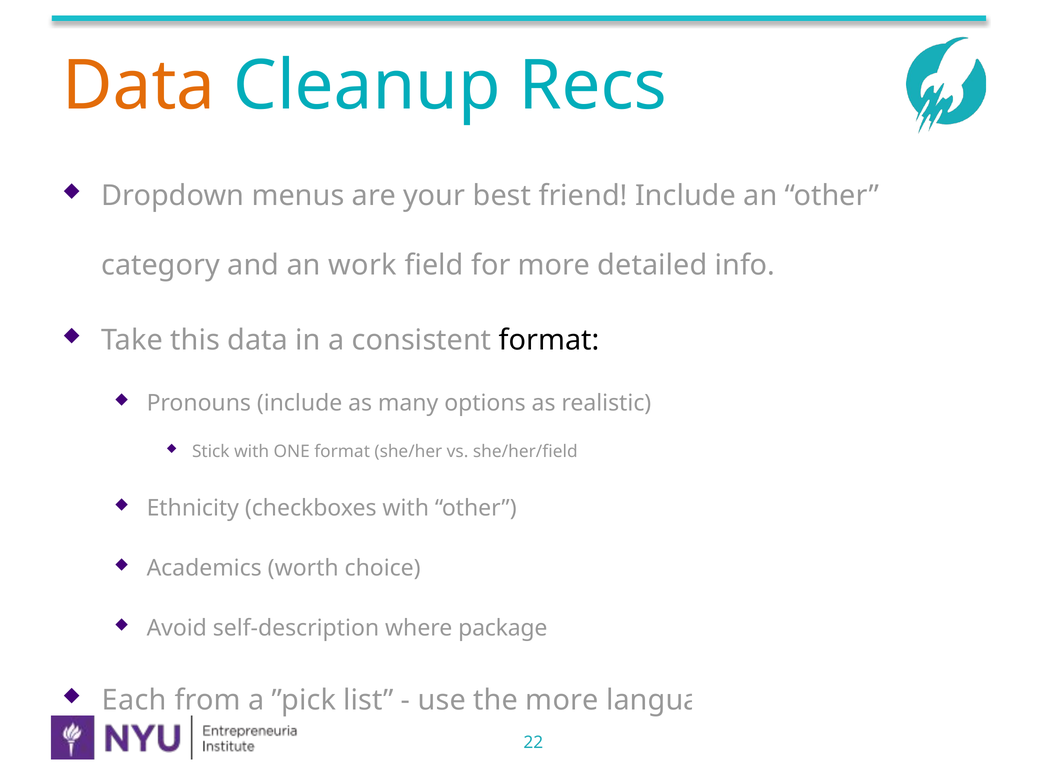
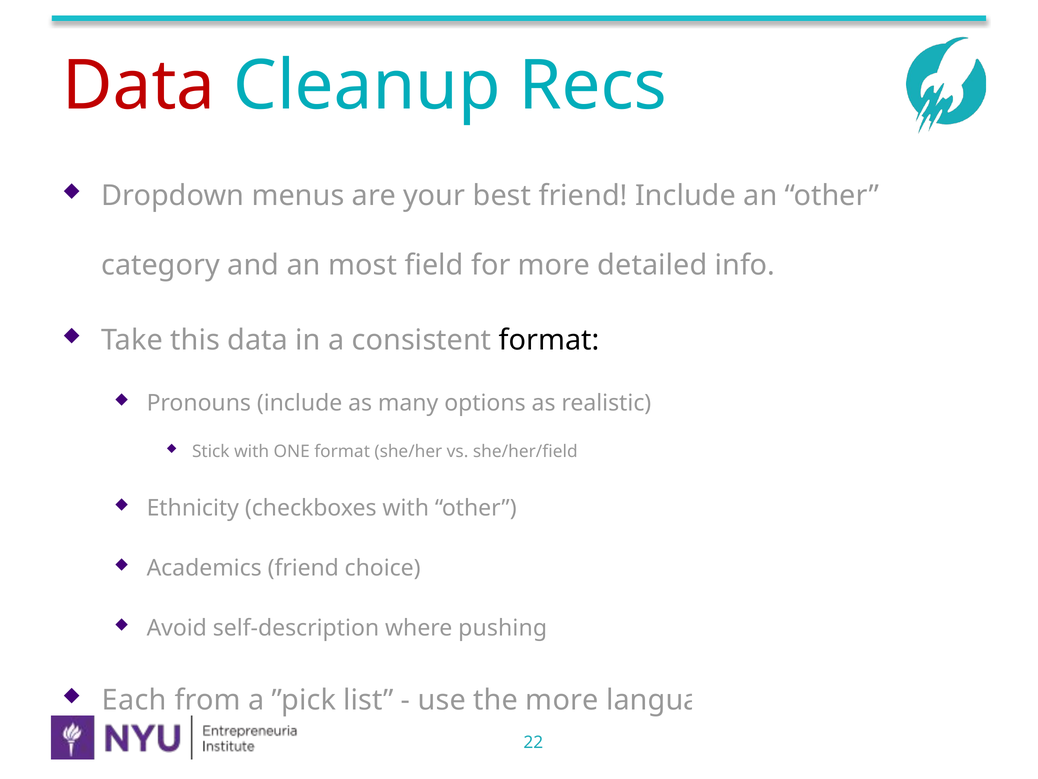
Data colour: orange -> red (139, 86)
work: work -> most (363, 265)
Academics worth: worth -> friend (303, 568)
package: package -> pushing (503, 628)
